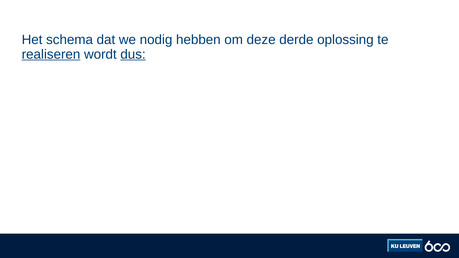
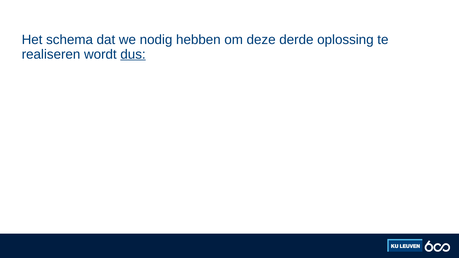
realiseren underline: present -> none (51, 54)
